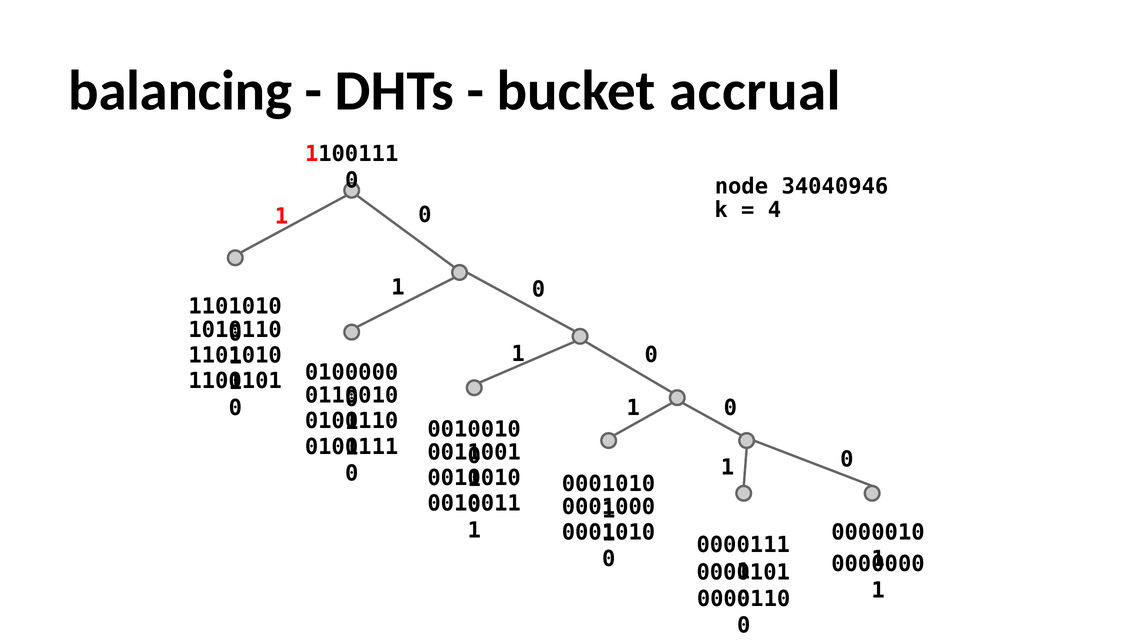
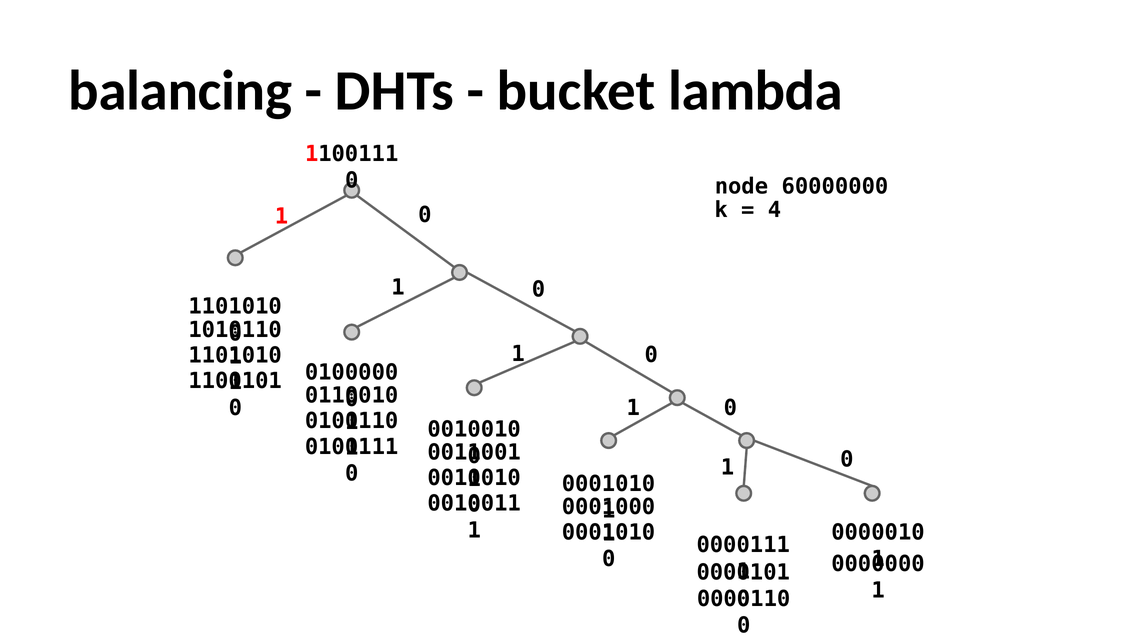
accrual: accrual -> lambda (756, 91)
34040946: 34040946 -> 60000000 (835, 186)
